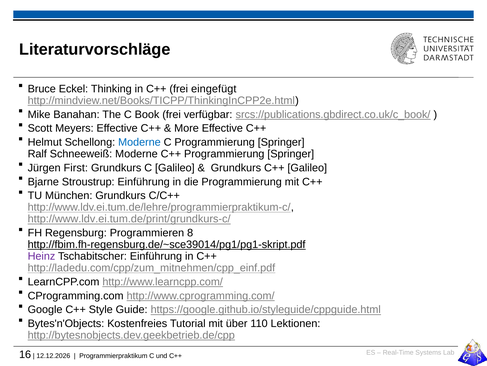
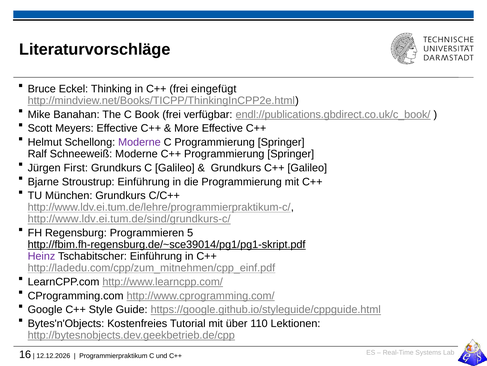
srcs://publications.gbdirect.co.uk/c_book/: srcs://publications.gbdirect.co.uk/c_book/ -> endl://publications.gbdirect.co.uk/c_book/ (333, 114)
Moderne colour: blue -> purple (139, 142)
http://www.ldv.ei.tum.de/print/grundkurs-c/: http://www.ldv.ei.tum.de/print/grundkurs-c/ -> http://www.ldv.ei.tum.de/sind/grundkurs-c/ (129, 219)
8: 8 -> 5 (190, 232)
